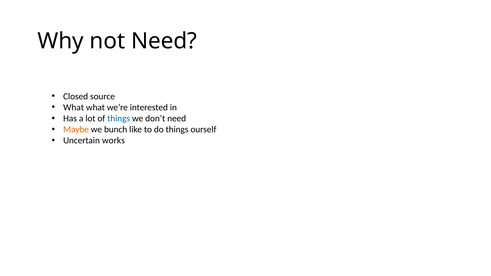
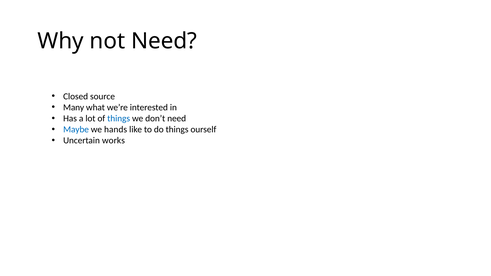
What: What -> Many (74, 108)
Maybe colour: orange -> blue (76, 130)
bunch: bunch -> hands (116, 130)
